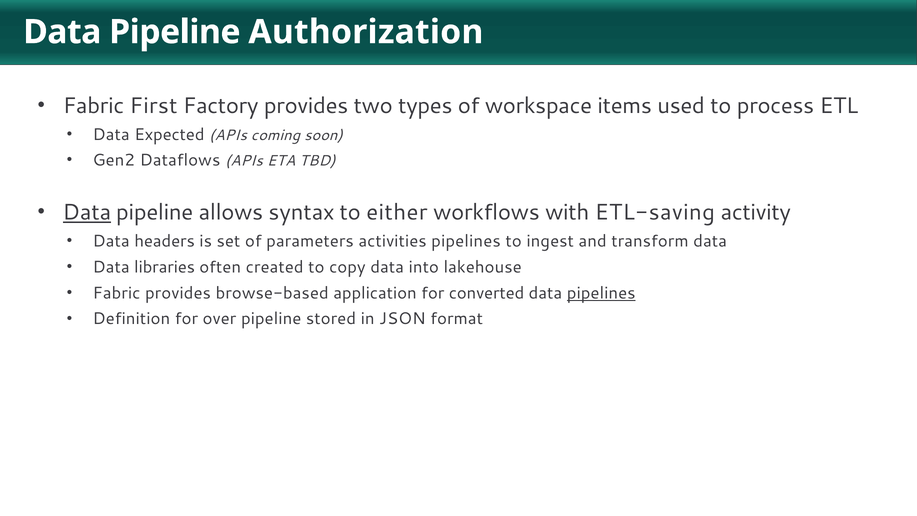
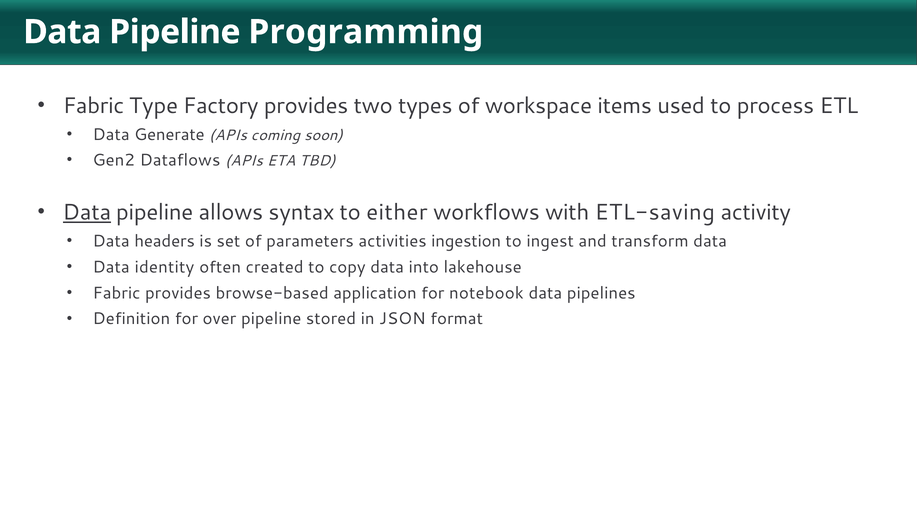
Authorization: Authorization -> Programming (366, 32)
First: First -> Type (154, 106)
Expected: Expected -> Generate (169, 134)
activities pipelines: pipelines -> ingestion (466, 241)
libraries: libraries -> identity (164, 267)
converted: converted -> notebook (486, 293)
pipelines underline: present -> none (601, 293)
